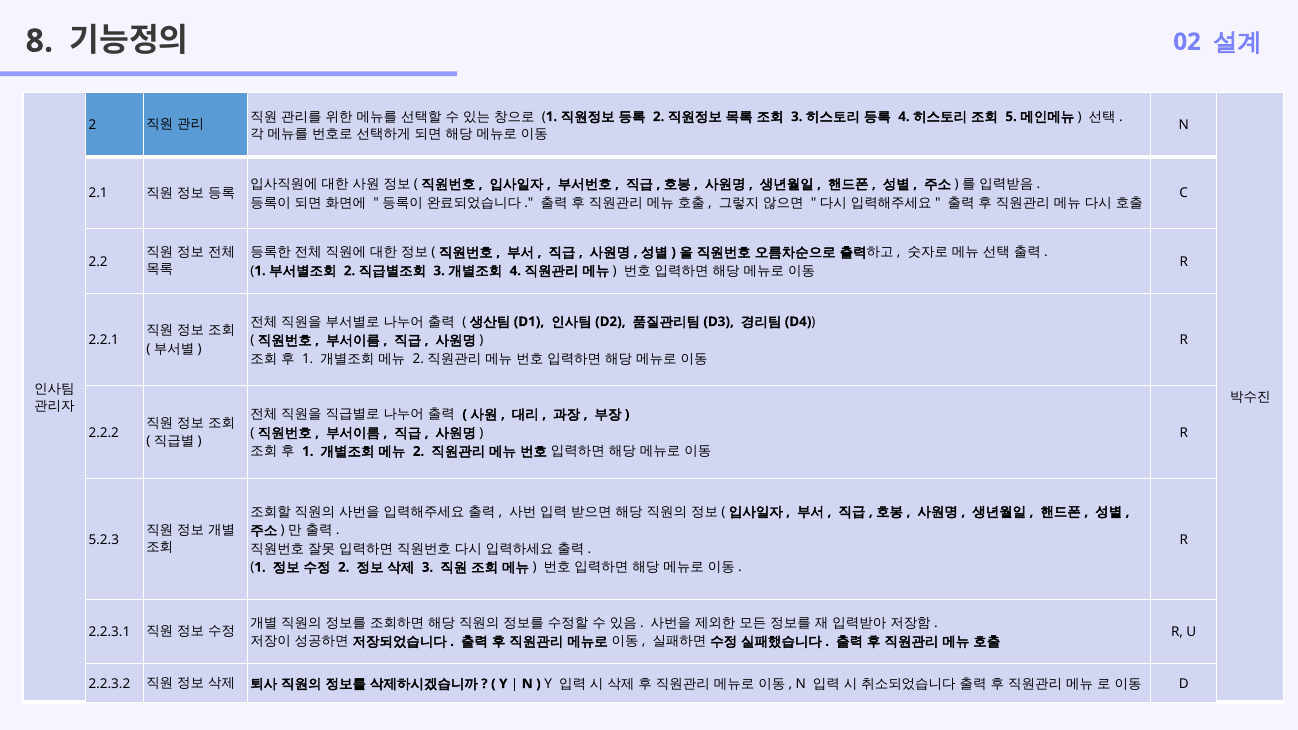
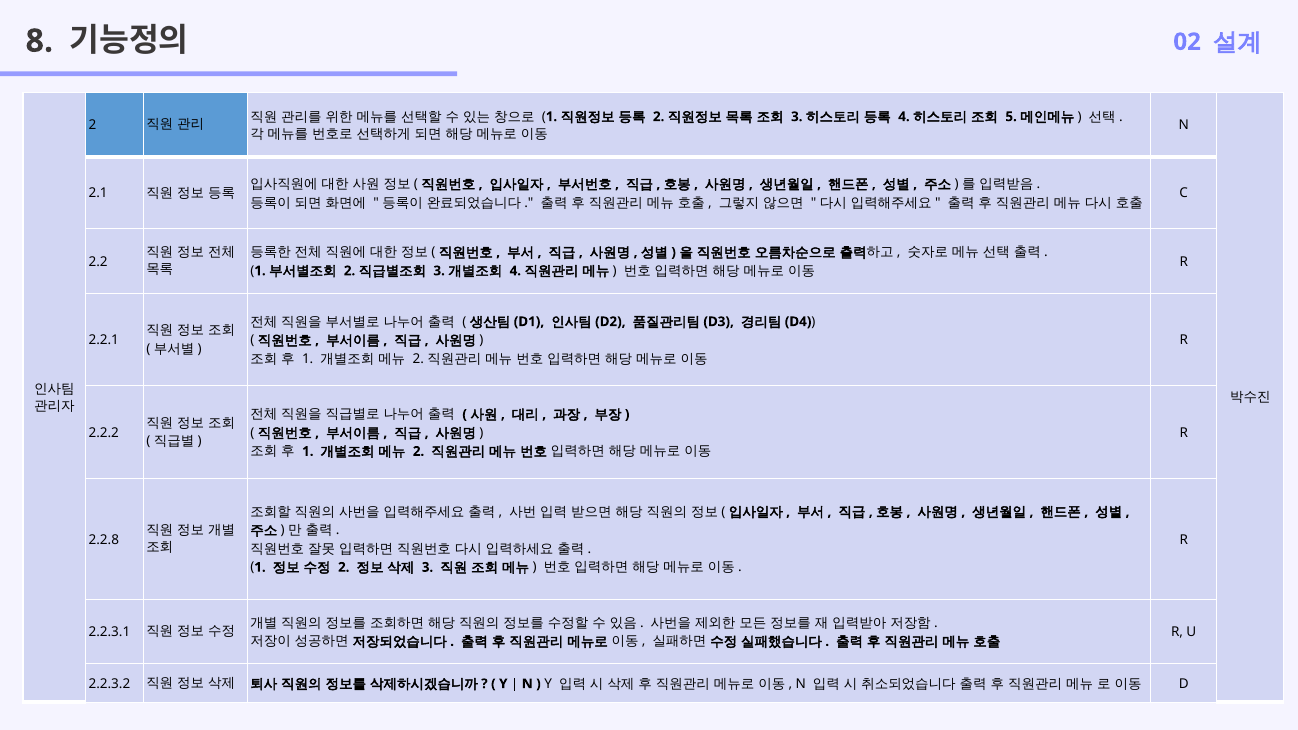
5.2.3: 5.2.3 -> 2.2.8 (104, 540)
